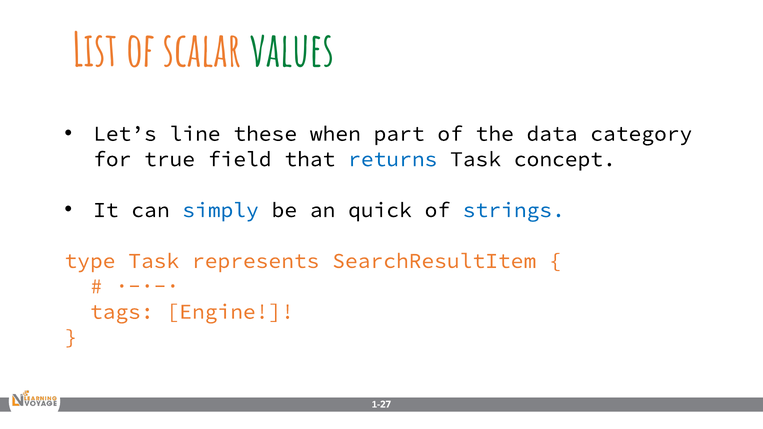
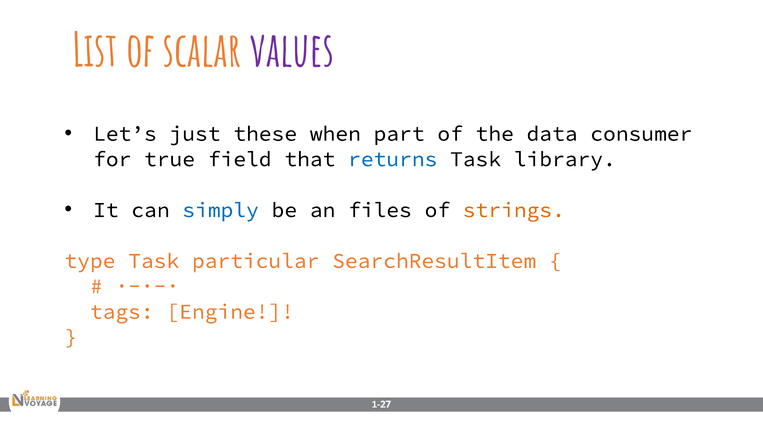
values colour: green -> purple (292, 52)
line: line -> just (195, 134)
category: category -> consumer (641, 134)
concept: concept -> library (565, 159)
quick: quick -> files (380, 210)
strings colour: blue -> orange (514, 210)
represents: represents -> particular (256, 261)
